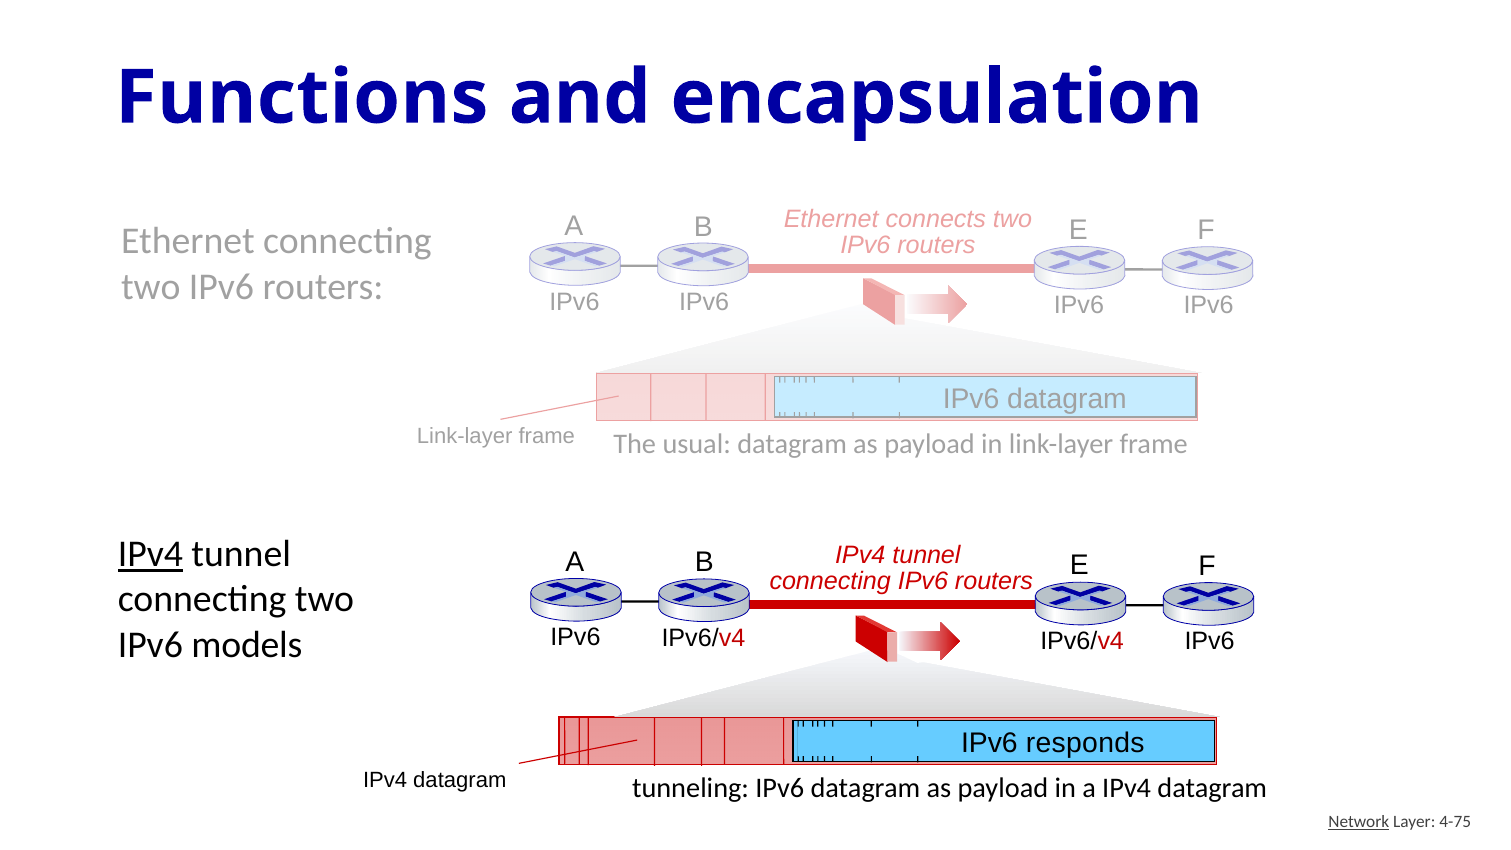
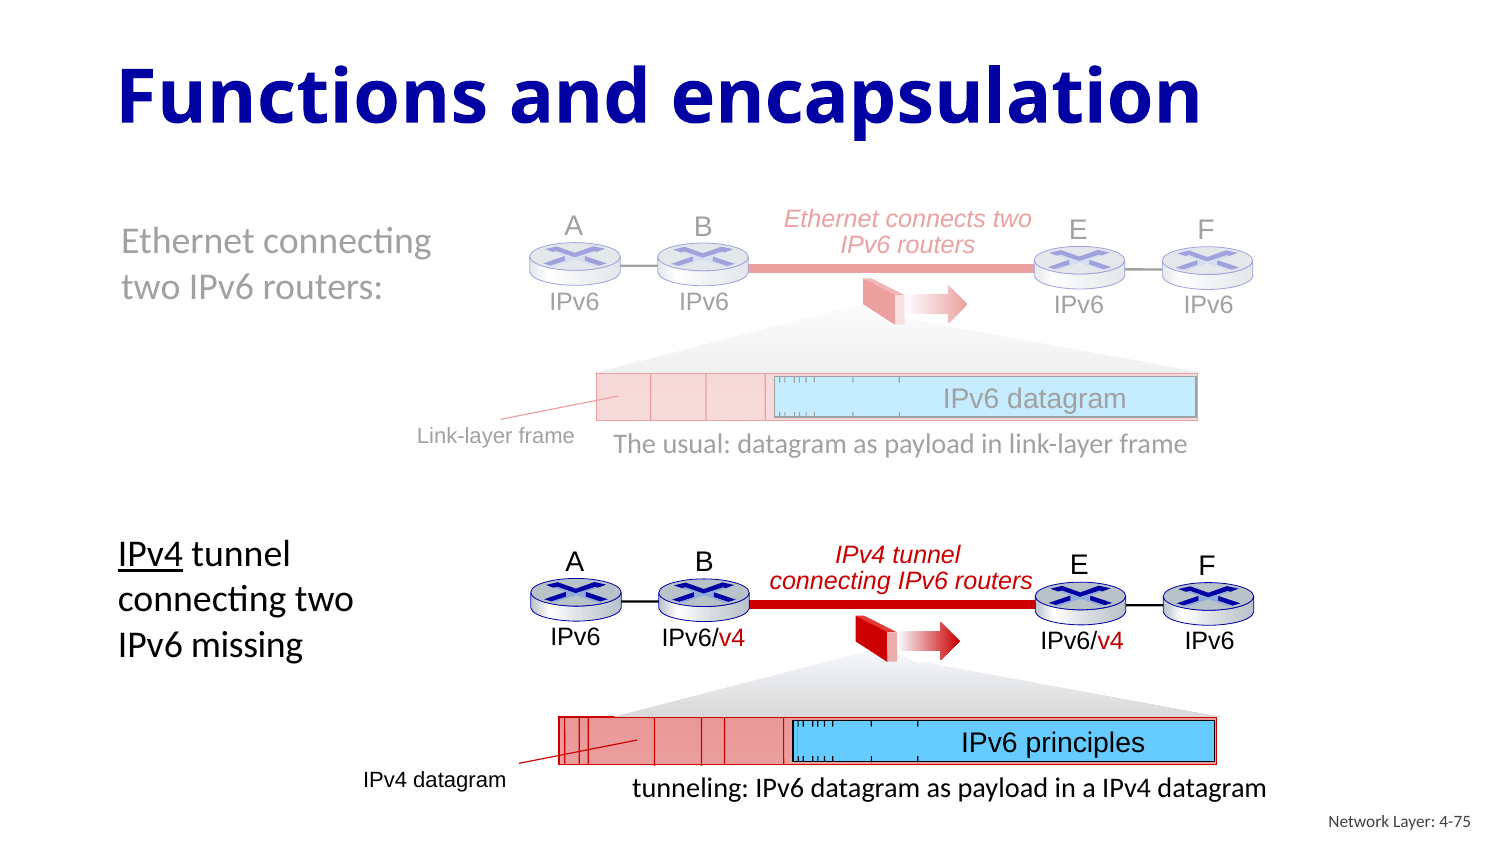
models: models -> missing (247, 645)
responds: responds -> principles (1085, 743)
Network underline: present -> none (1359, 822)
